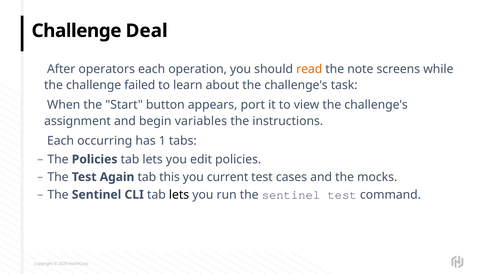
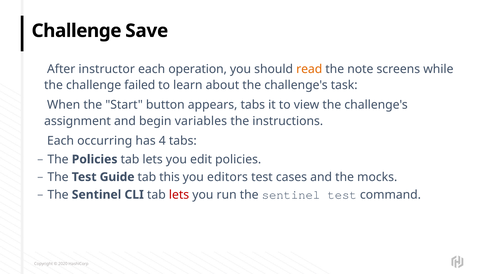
Deal: Deal -> Save (147, 31)
operators: operators -> instructor (107, 69)
appears port: port -> tabs (253, 105)
1: 1 -> 4 (162, 141)
Again: Again -> Guide (117, 177)
current: current -> editors (227, 177)
lets colour: black -> red (179, 195)
